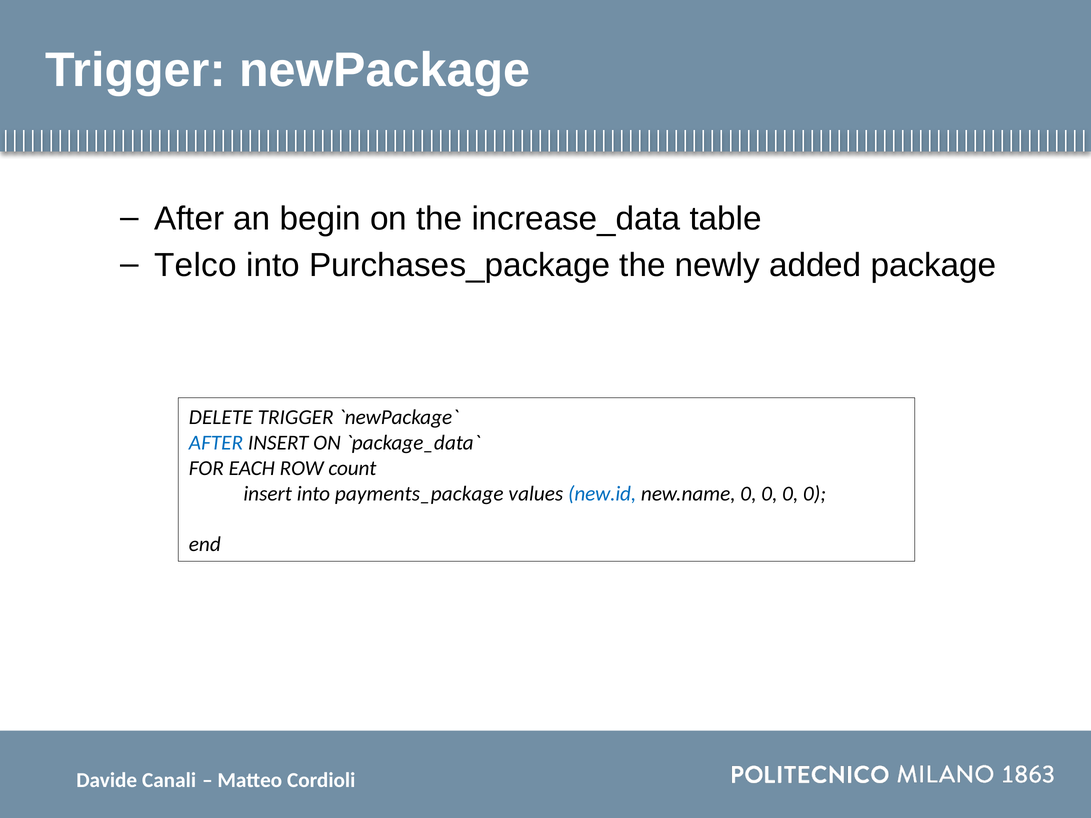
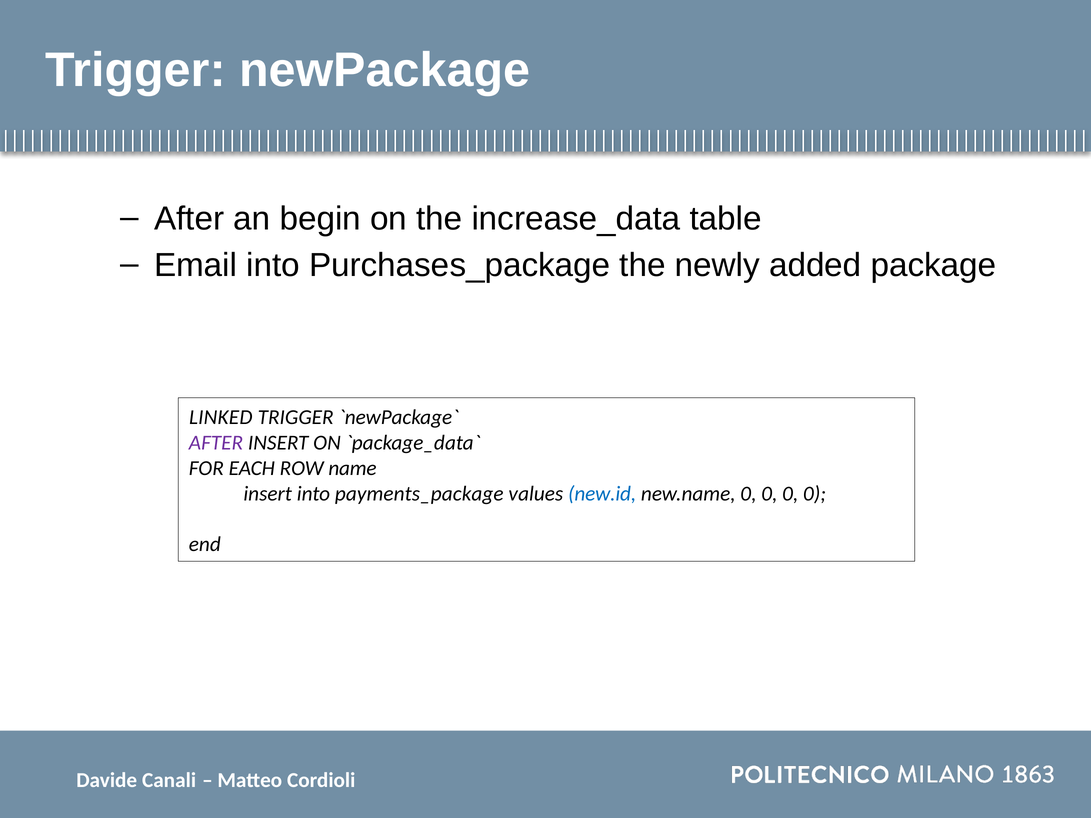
Telco: Telco -> Email (196, 265)
DELETE: DELETE -> LINKED (221, 417)
AFTER colour: blue -> purple (216, 443)
count: count -> name (352, 468)
